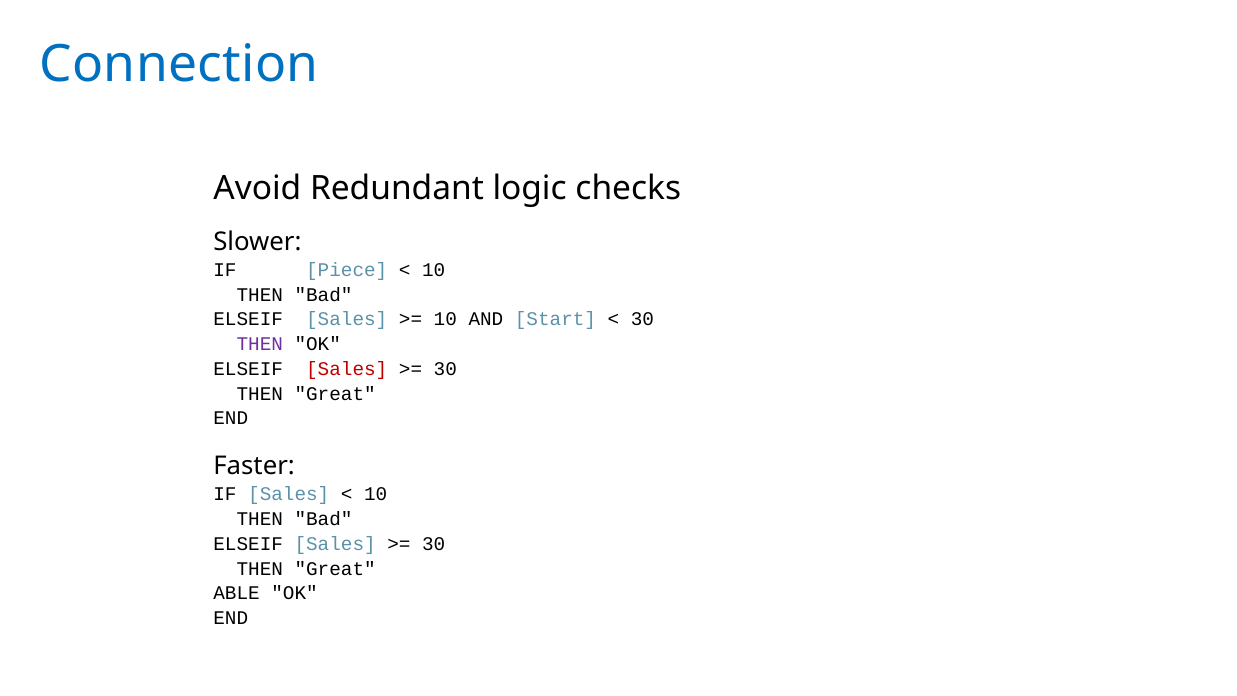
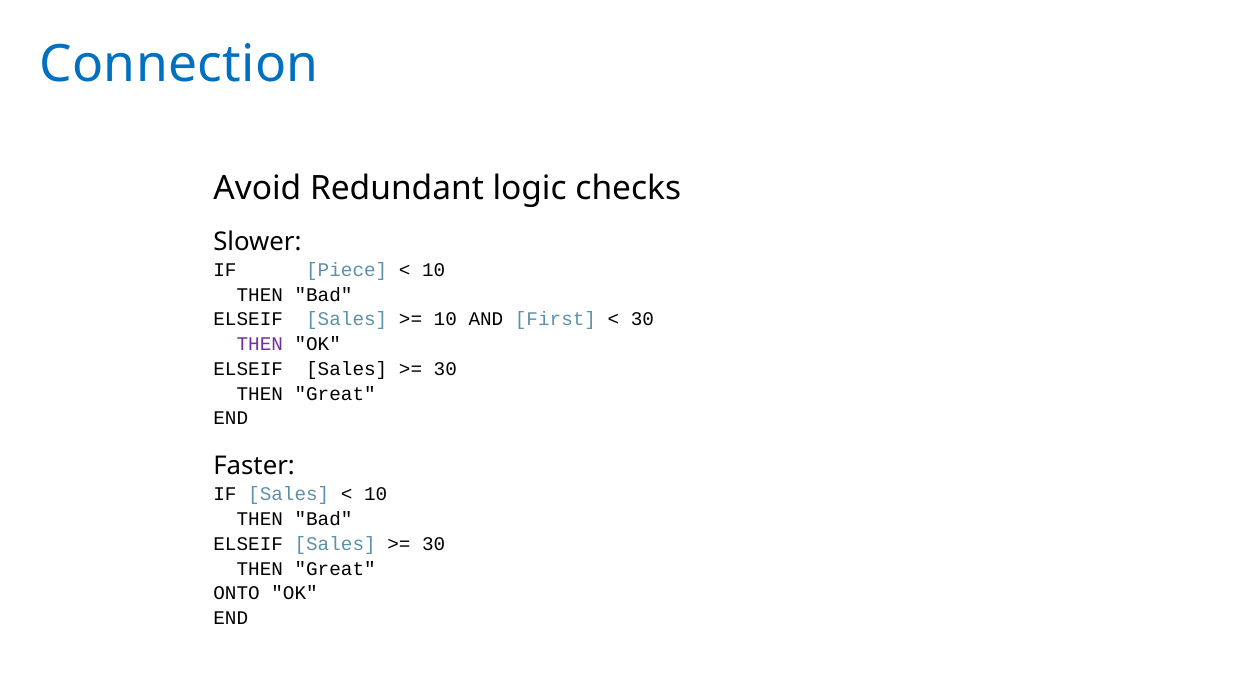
Start: Start -> First (555, 319)
Sales colour: red -> black (347, 369)
ABLE: ABLE -> ONTO (237, 593)
